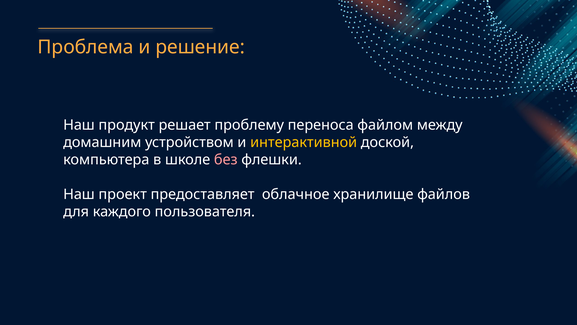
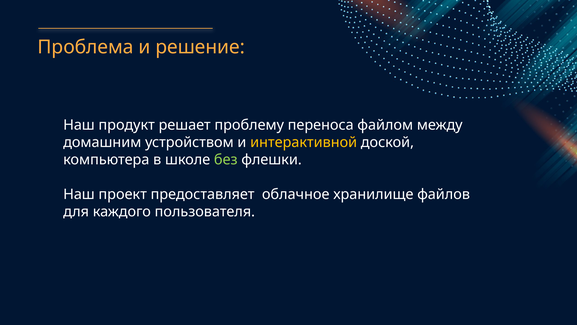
без colour: pink -> light green (226, 160)
